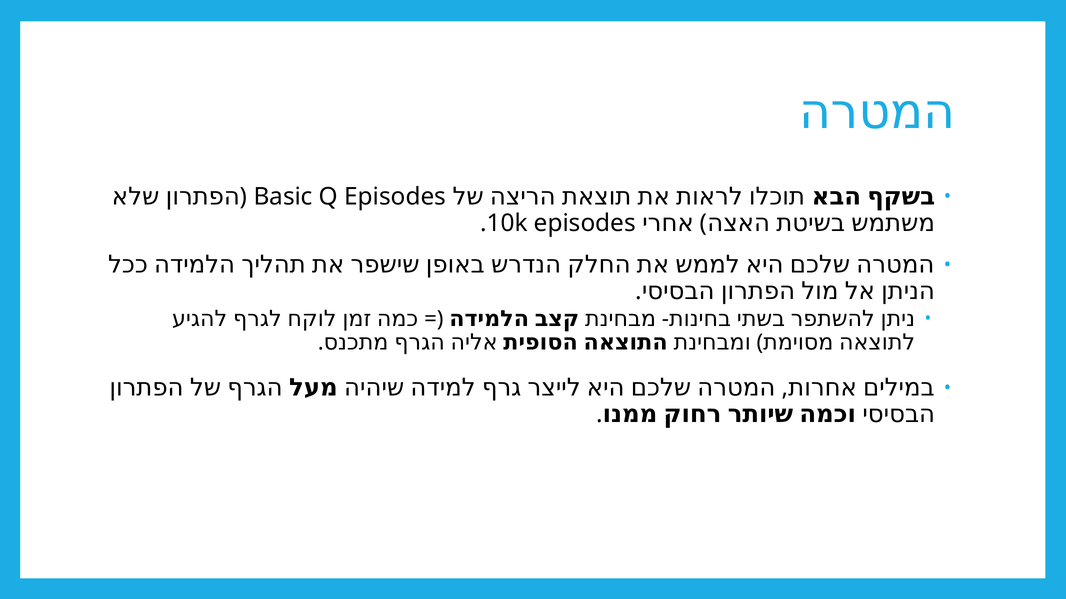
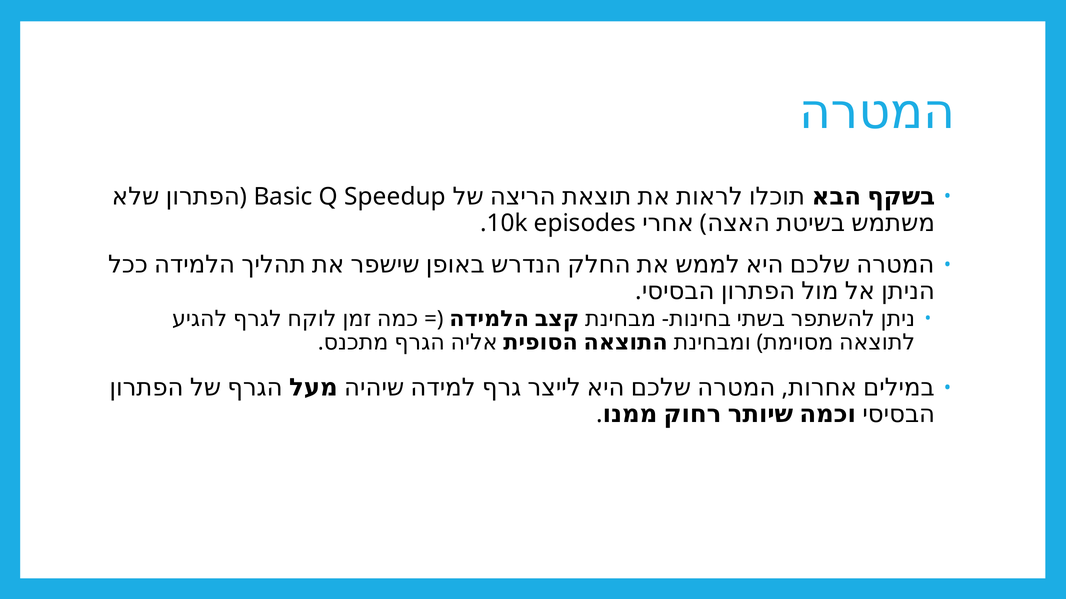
Q Episodes: Episodes -> Speedup (395, 197)
